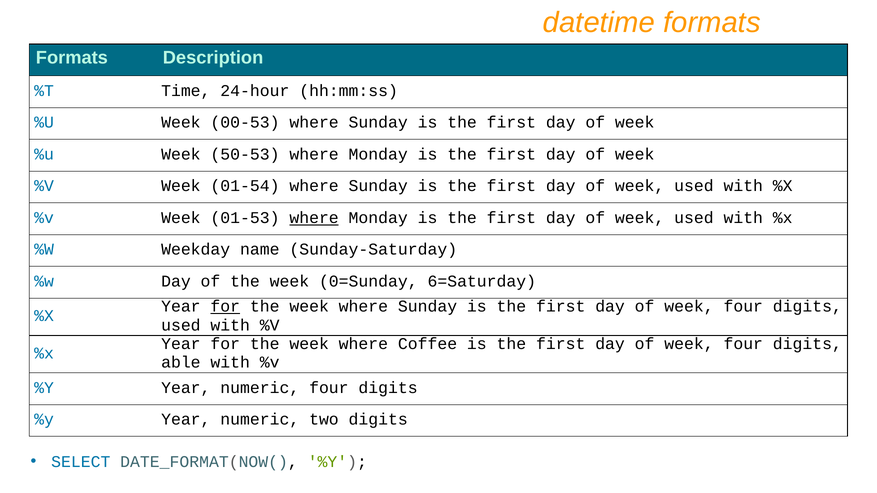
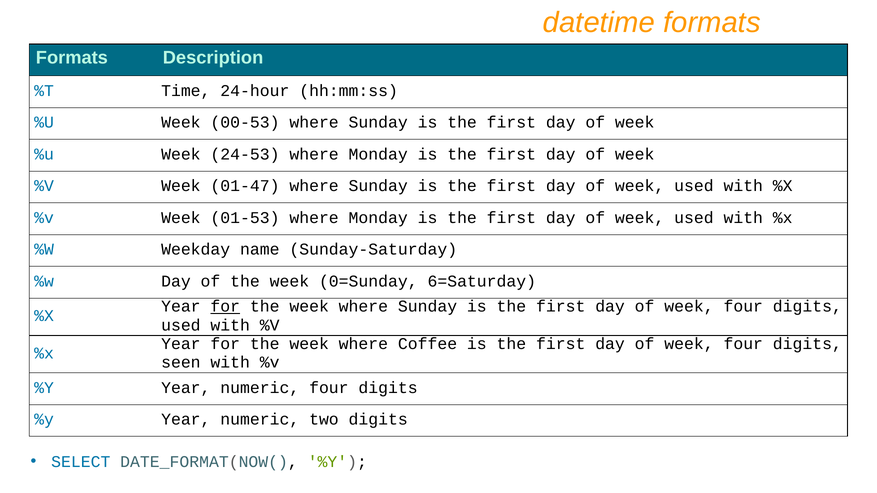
50-53: 50-53 -> 24-53 (245, 154)
01-54: 01-54 -> 01-47 (245, 186)
where underline: present -> none (314, 218)
able: able -> seen (181, 363)
